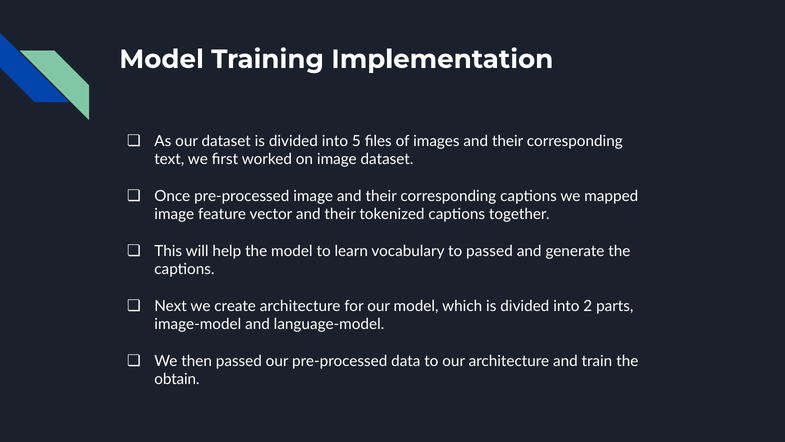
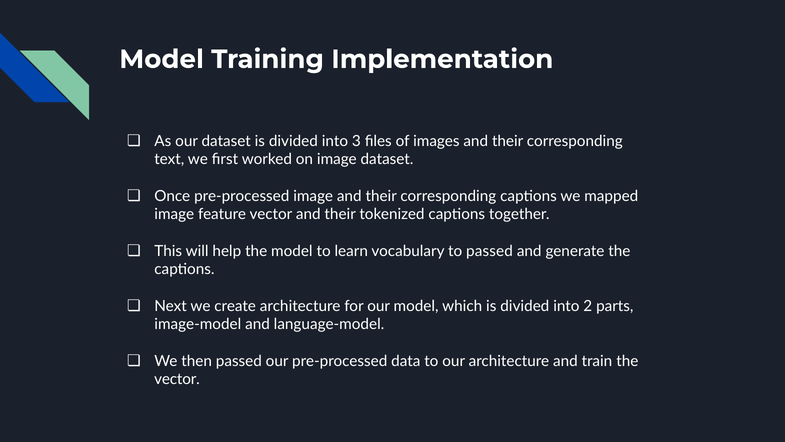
5: 5 -> 3 (356, 141)
obtain: obtain -> vector (177, 379)
